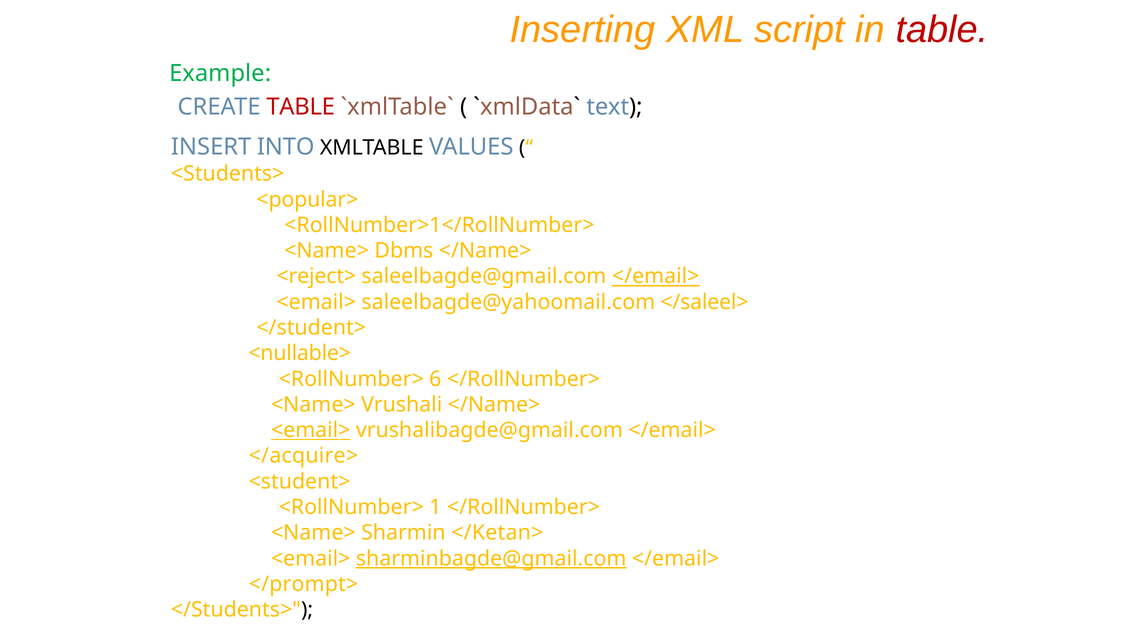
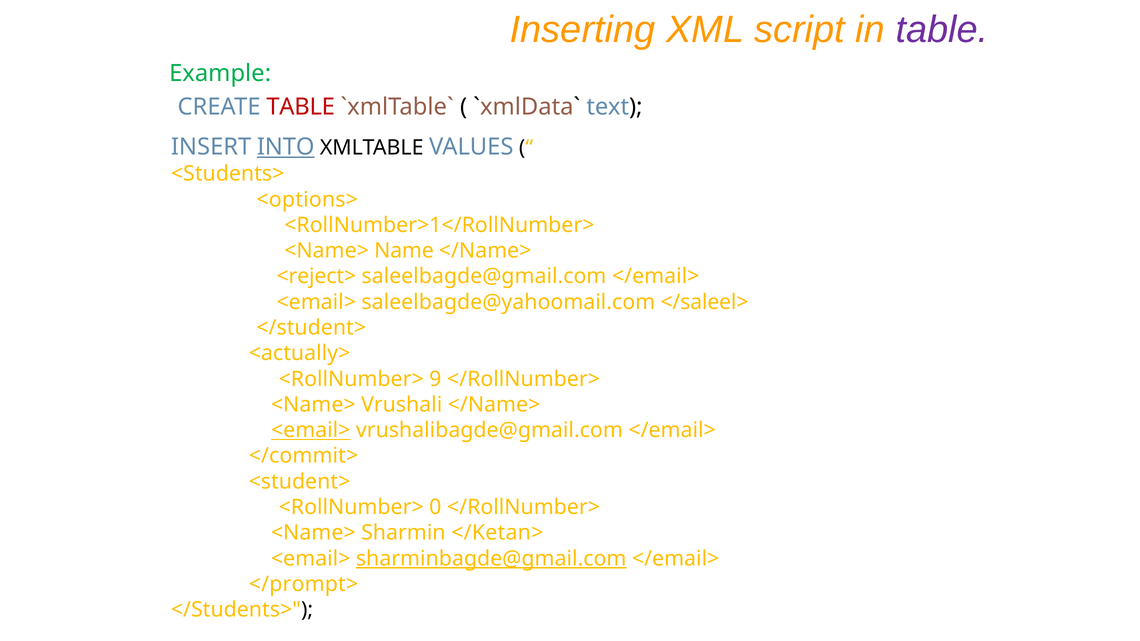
table colour: red -> purple (942, 30)
INTO underline: none -> present (286, 147)
<popular>: <popular> -> <options> (307, 200)
Dbms: Dbms -> Name (404, 251)
</email> underline: present -> none (656, 277)
<nullable>: <nullable> -> <actually> (300, 353)
6: 6 -> 9 (435, 379)
</acquire>: </acquire> -> </commit> (304, 456)
1: 1 -> 0 (435, 507)
